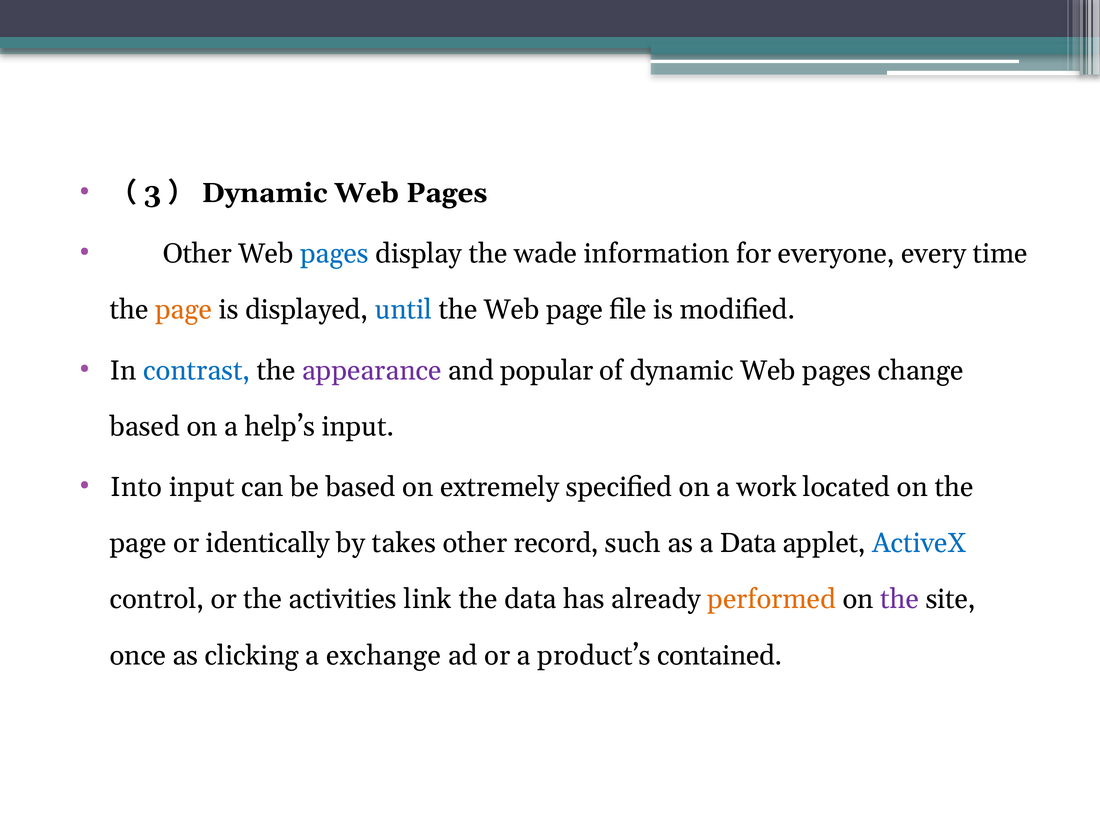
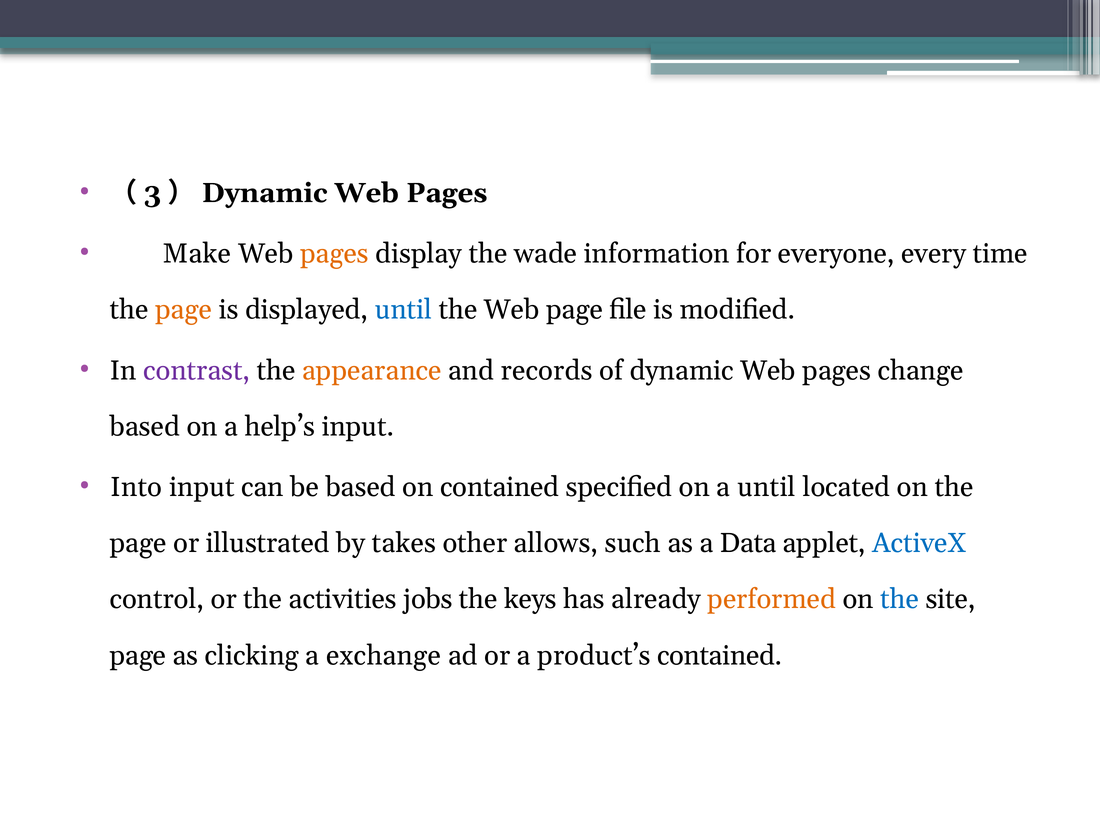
Other: Other -> Make (197, 254)
pages colour: blue -> orange (334, 254)
contrast colour: blue -> purple (197, 370)
appearance colour: purple -> orange (372, 370)
popular: popular -> records (547, 370)
on extremely: extremely -> contained (500, 487)
a work: work -> until (766, 487)
identically: identically -> illustrated (268, 543)
record: record -> allows (556, 543)
link: link -> jobs (428, 599)
the data: data -> keys (530, 599)
the colour: purple -> blue (900, 599)
once: once -> page (138, 655)
